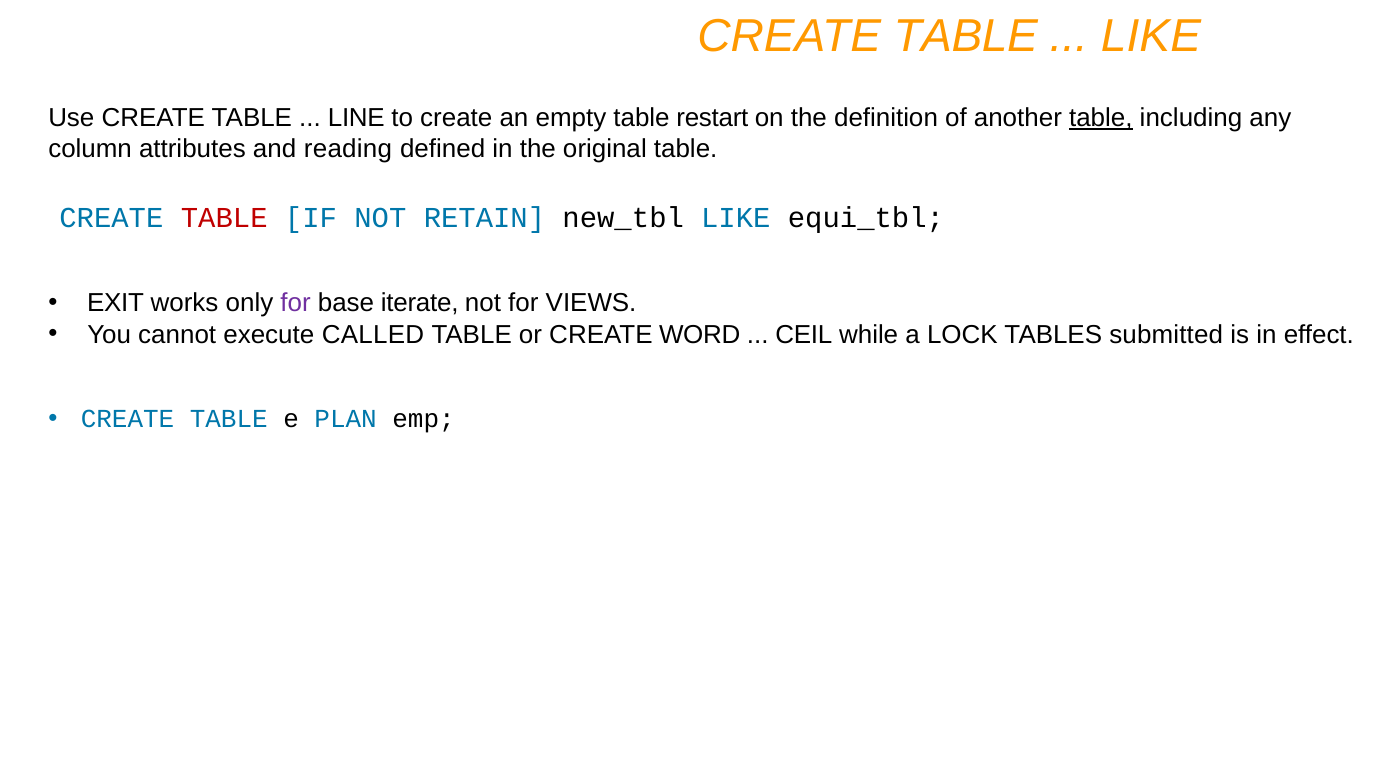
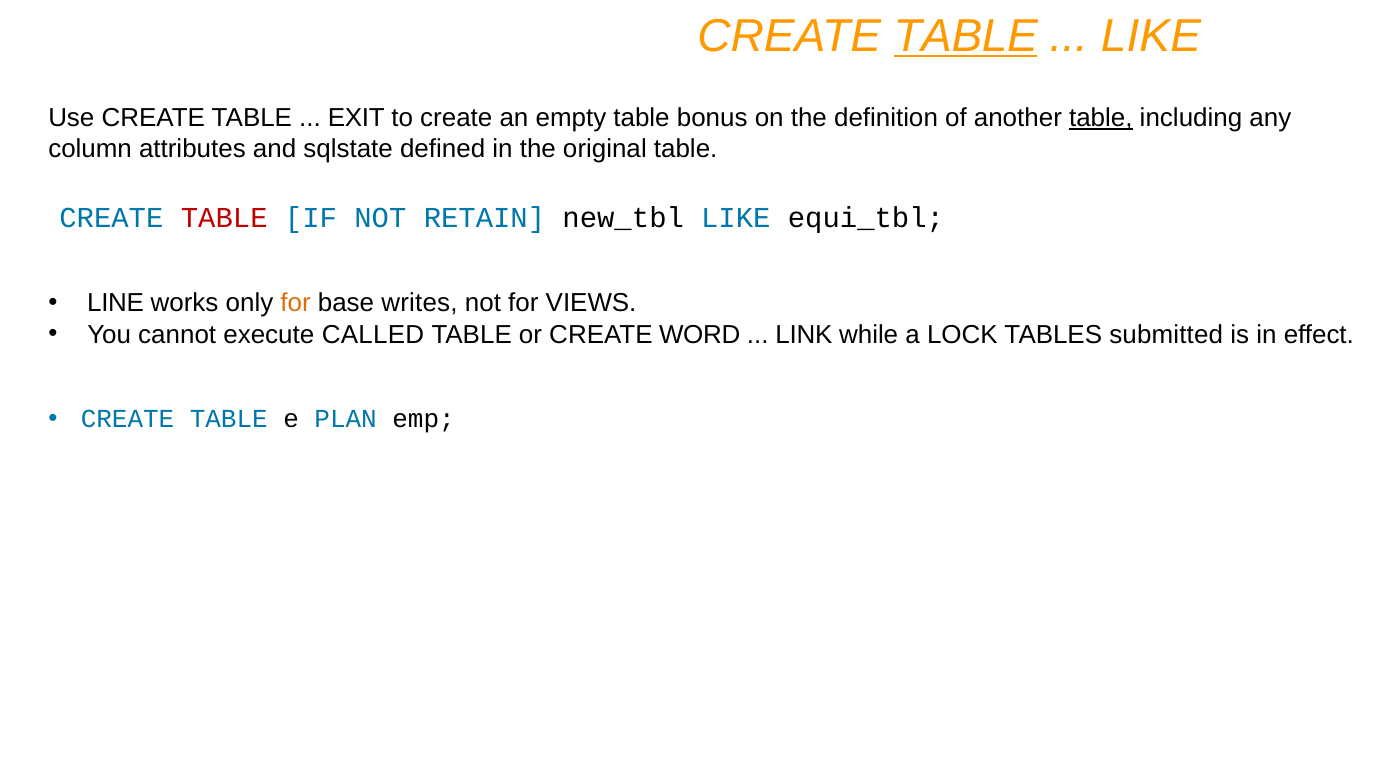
TABLE underline: none -> present (966, 36)
LINE: LINE -> EXIT (356, 118)
restart: restart -> bonus (712, 118)
reading: reading -> sqlstate (348, 149)
EXIT: EXIT -> LINE (116, 303)
for colour: purple -> orange (296, 303)
iterate: iterate -> writes (419, 303)
CEIL: CEIL -> LINK (804, 335)
